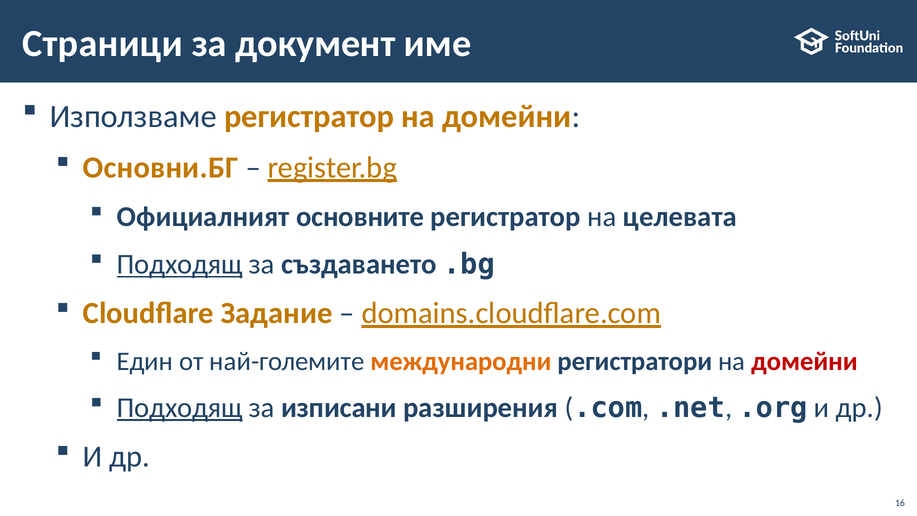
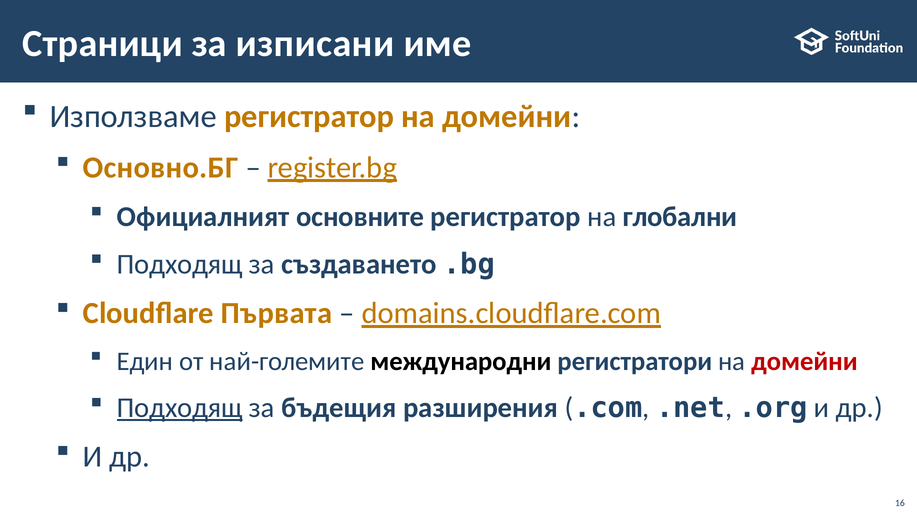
документ: документ -> изписани (315, 43)
Основни.БГ: Основни.БГ -> Основно.БГ (161, 167)
целевата: целевата -> глобални (680, 217)
Подходящ underline: present -> none (180, 264)
Задание: Задание -> Първата (276, 313)
международни colour: orange -> black (461, 361)
изписани: изписани -> бъдещия (339, 408)
